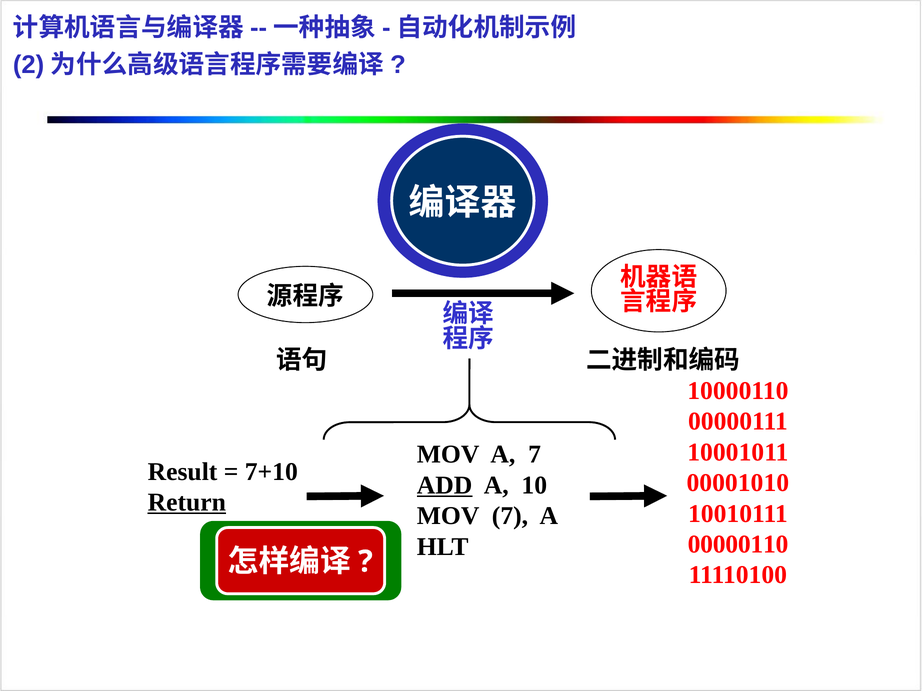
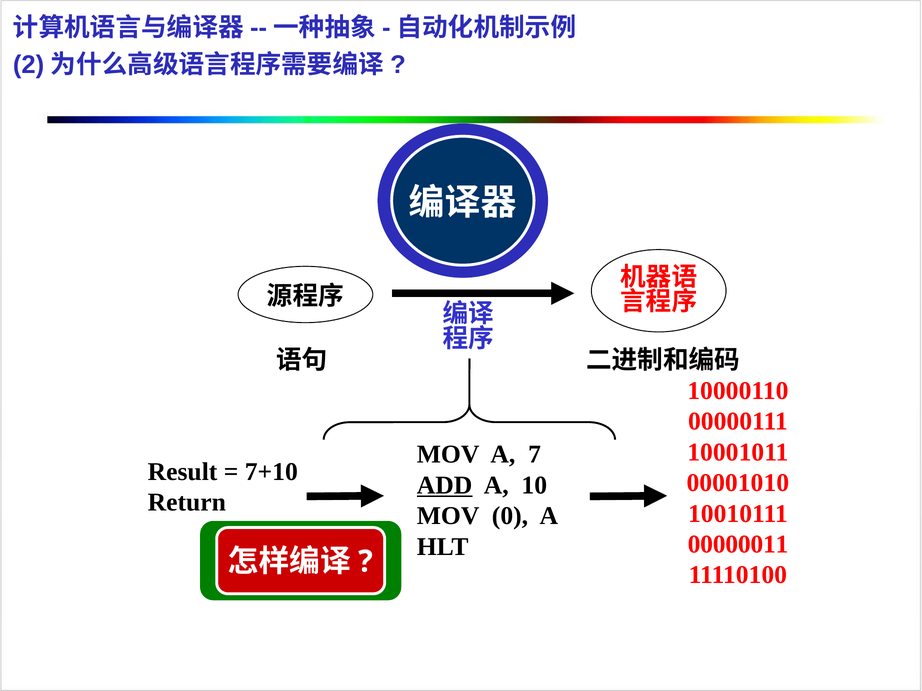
Return underline: present -> none (187, 503)
MOV 7: 7 -> 0 (510, 516)
00000110: 00000110 -> 00000011 (738, 545)
